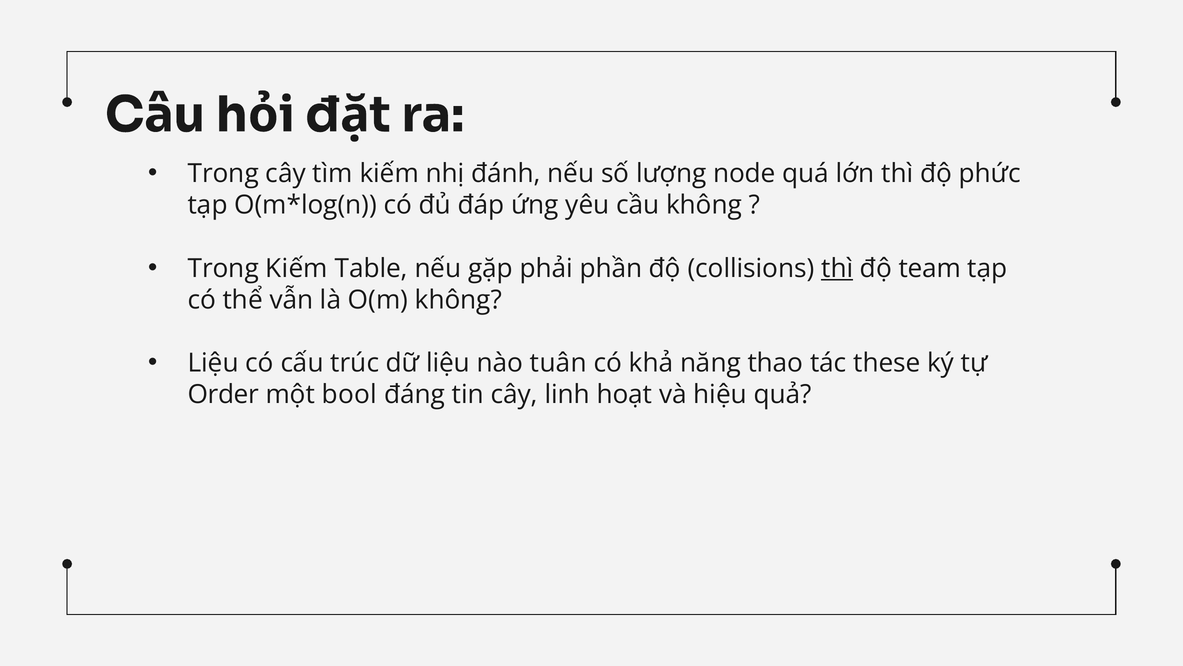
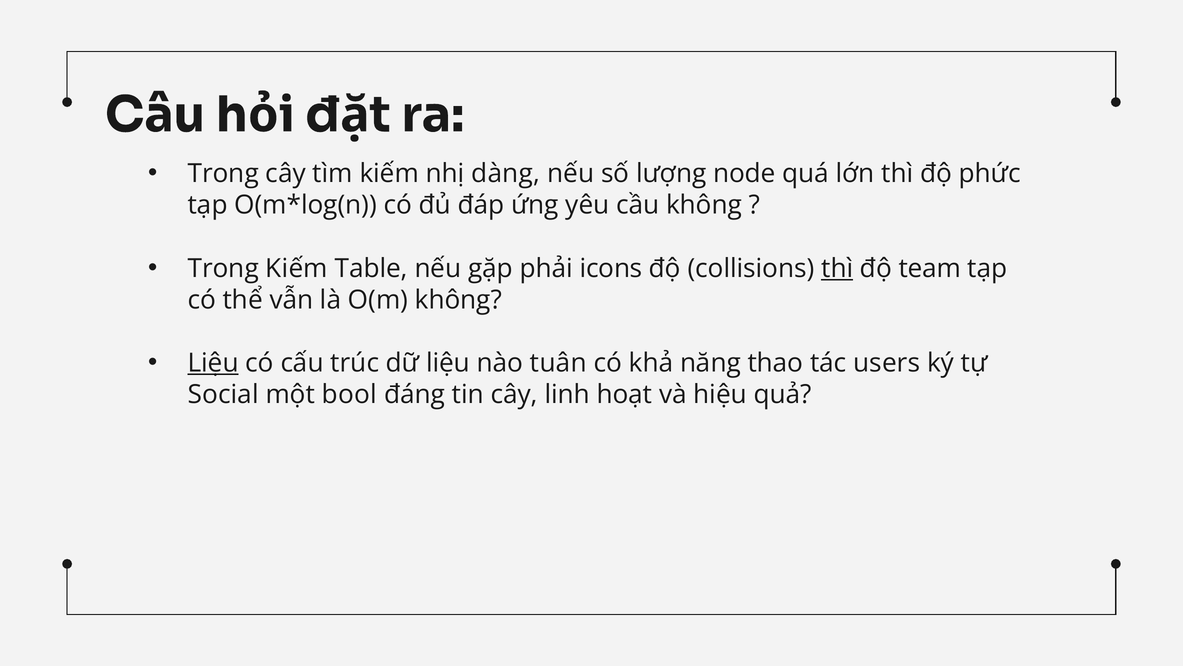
đánh: đánh -> dàng (506, 174)
phần: phần -> icons (611, 268)
Liệu underline: none -> present (213, 363)
these: these -> users (887, 363)
Order: Order -> Social (223, 394)
